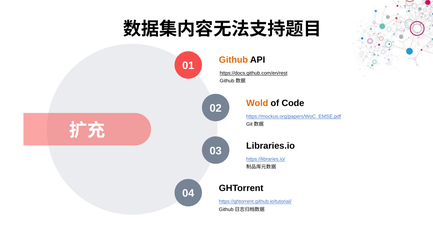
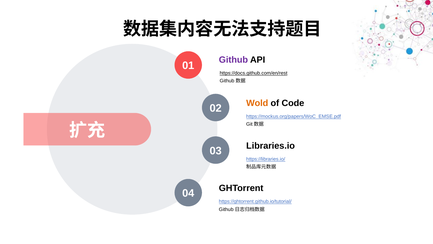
Github colour: orange -> purple (233, 60)
